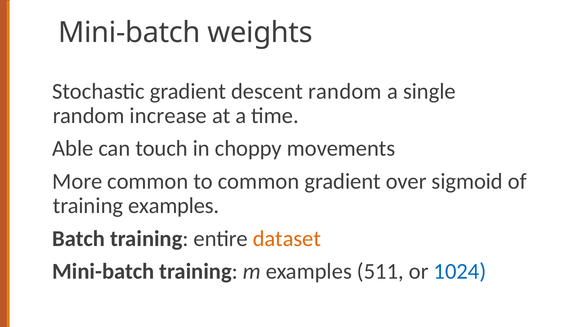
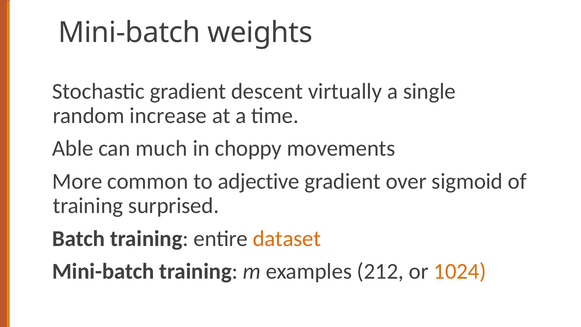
descent random: random -> virtually (345, 91)
touch: touch -> much (161, 148)
to common: common -> adjective (259, 181)
training examples: examples -> surprised (174, 206)
511: 511 -> 212 (380, 271)
1024 colour: blue -> orange (460, 271)
